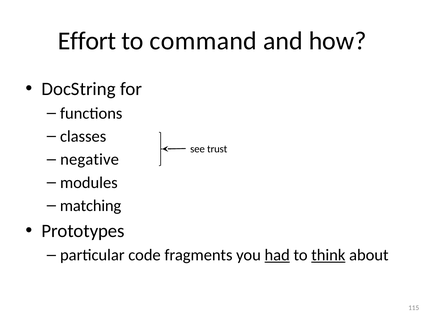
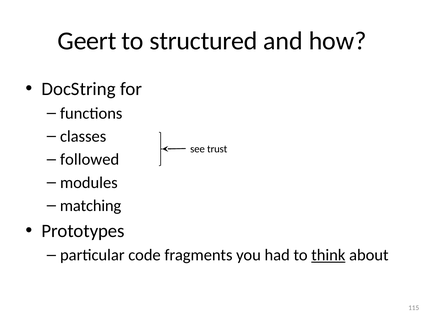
Effort: Effort -> Geert (87, 41)
command: command -> structured (204, 41)
negative: negative -> followed (90, 160)
had underline: present -> none (277, 256)
